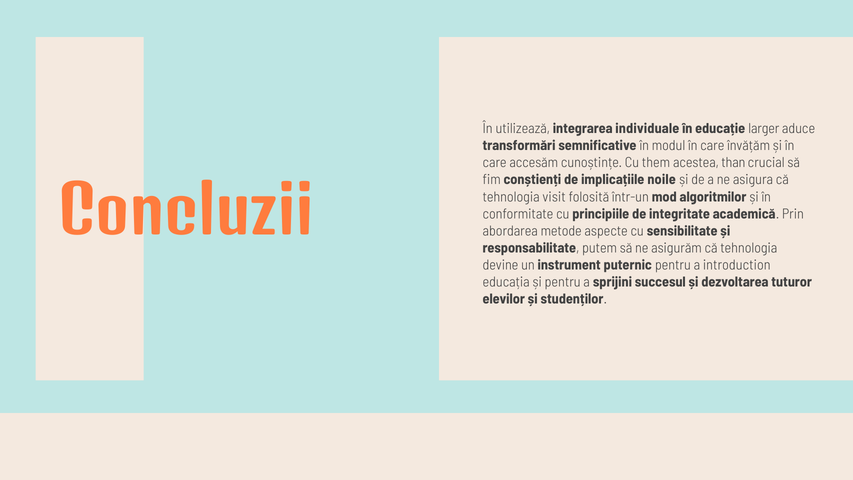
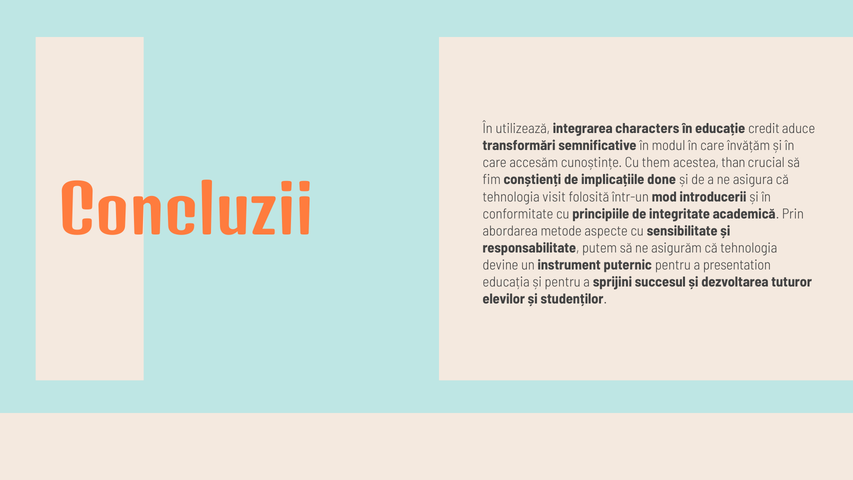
individuale: individuale -> characters (647, 129)
larger: larger -> credit (764, 129)
noile: noile -> done (662, 180)
algoritmilor: algoritmilor -> introducerii (713, 197)
introduction: introduction -> presentation (737, 265)
